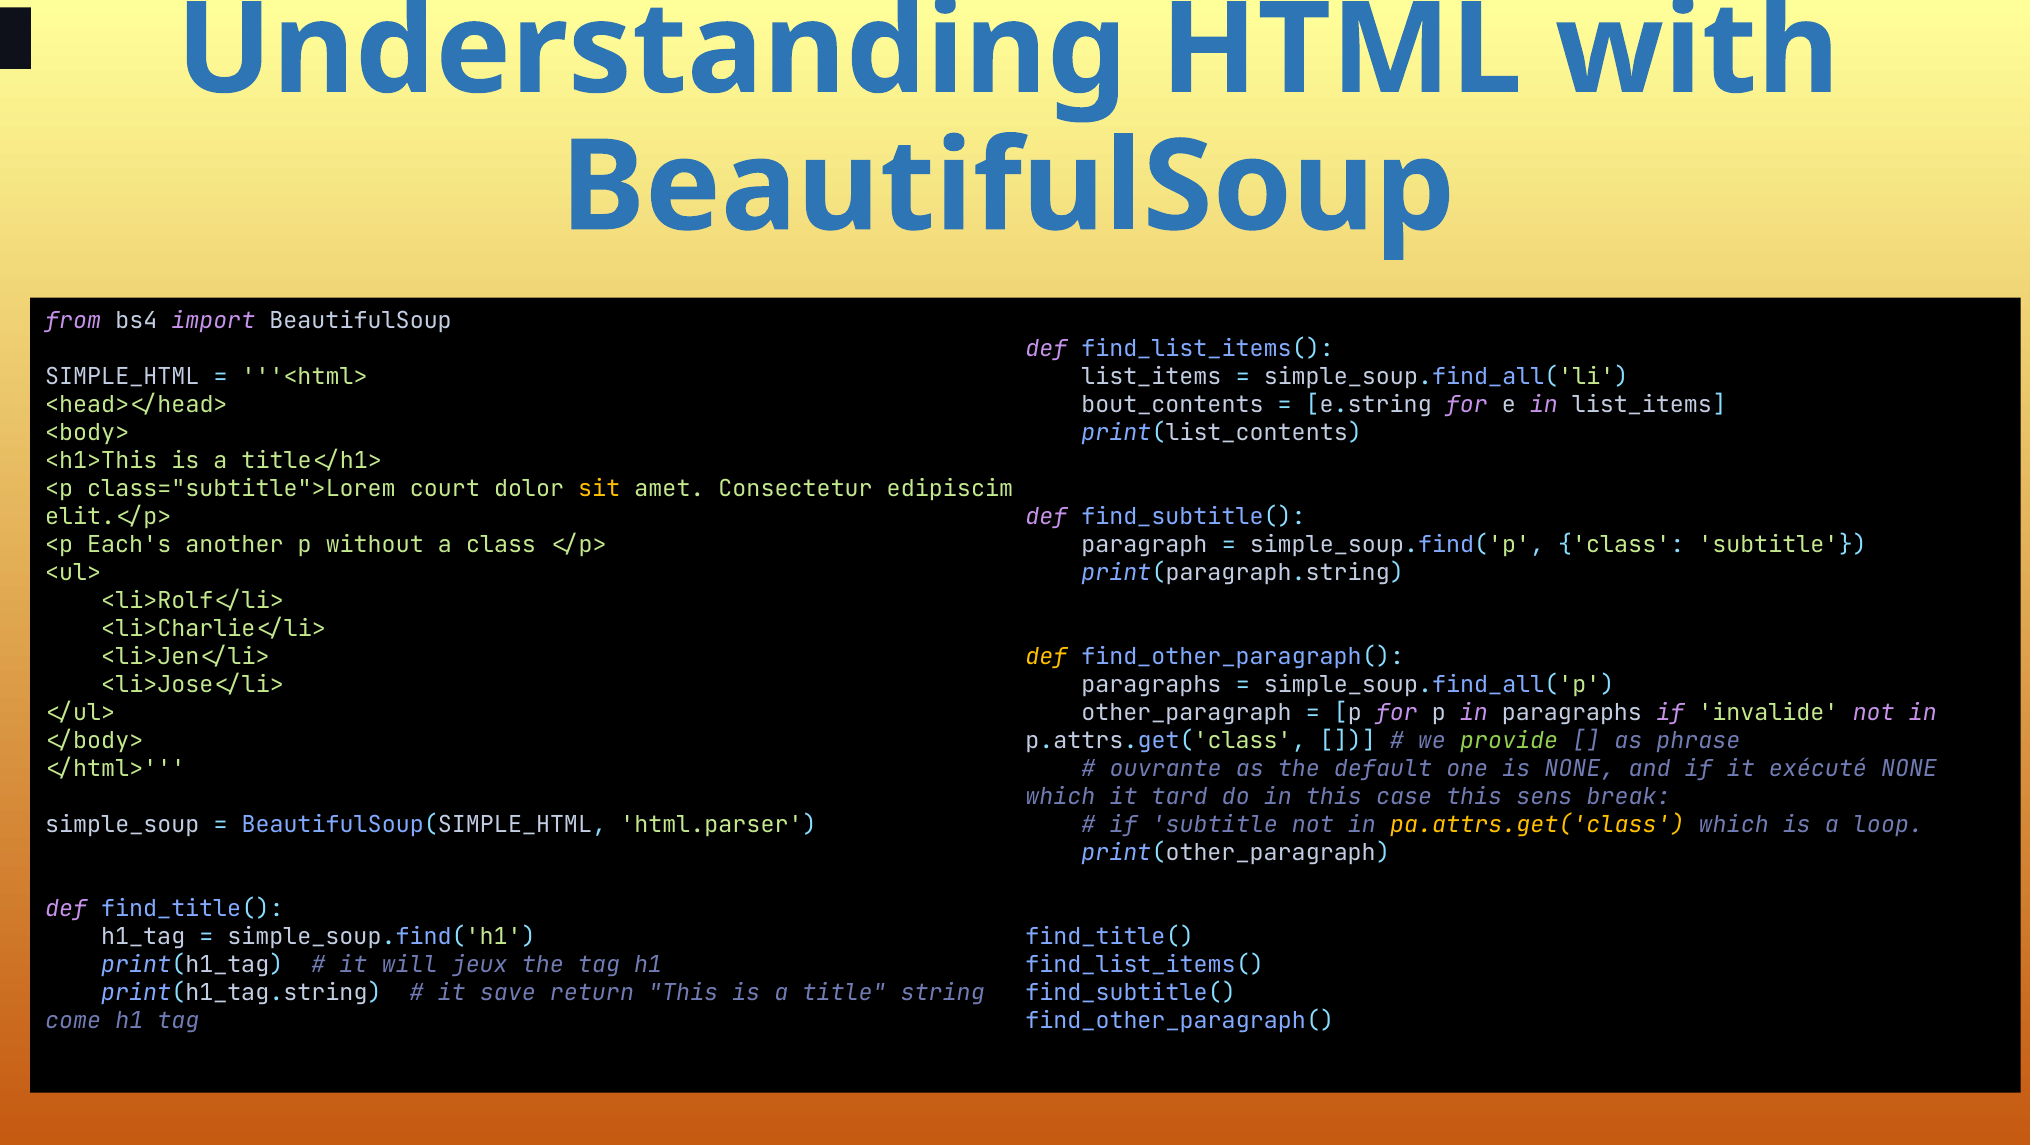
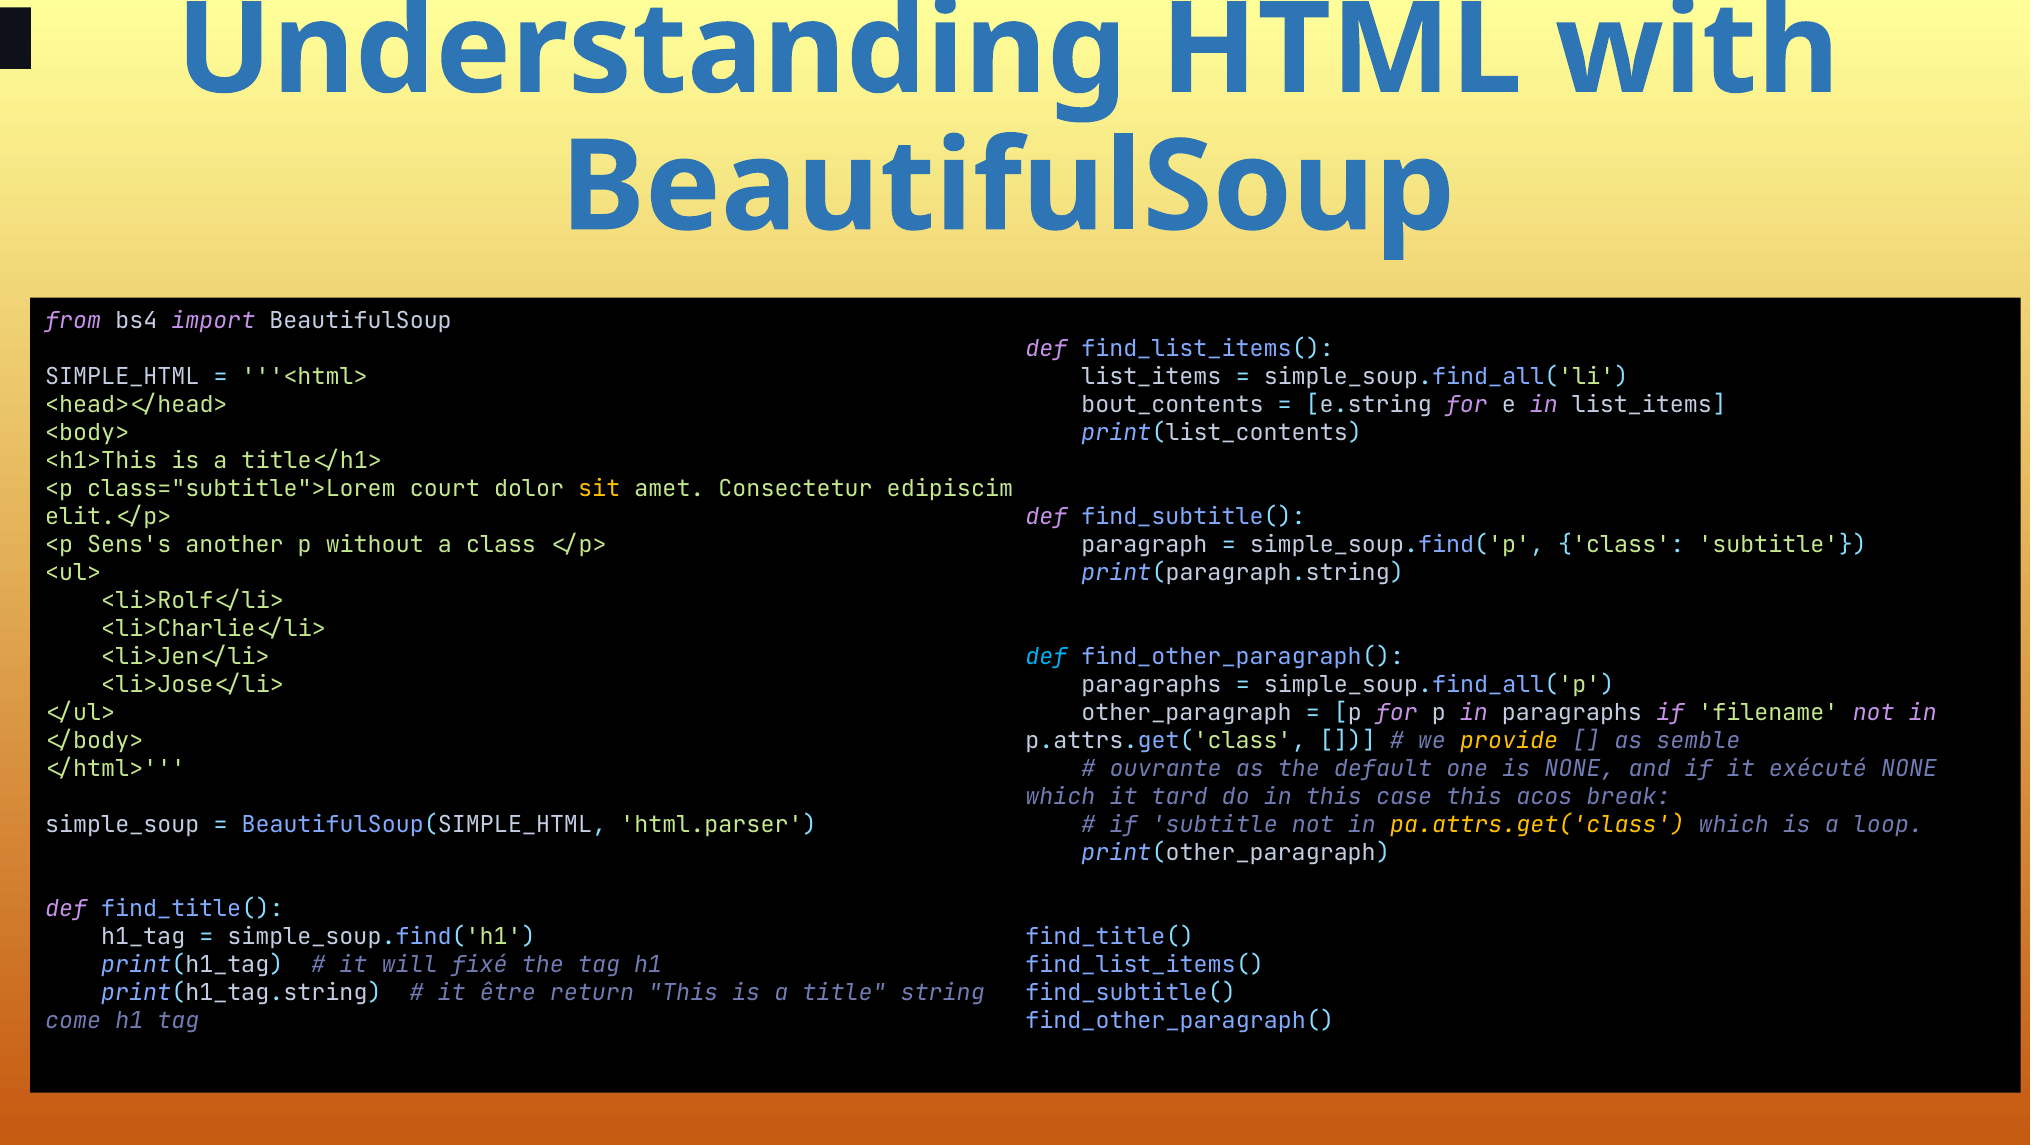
<p>Each's: <p>Each's -> <p>Sens's (108, 545)
def colour: yellow -> light blue (1046, 657)
invalide: invalide -> filename (1768, 713)
provide colour: light green -> yellow (1509, 741)
phrase: phrase -> semble (1698, 741)
sens: sens -> acos (1544, 797)
jeux: jeux -> fixé (480, 965)
save: save -> être (508, 993)
